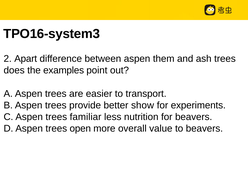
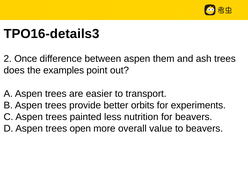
TPO16-system3: TPO16-system3 -> TPO16-details3 (51, 34)
Apart: Apart -> Once (26, 59)
show: show -> orbits (143, 105)
familiar: familiar -> painted (86, 117)
